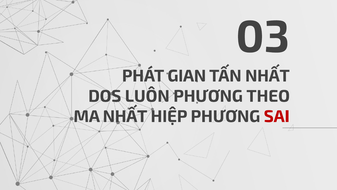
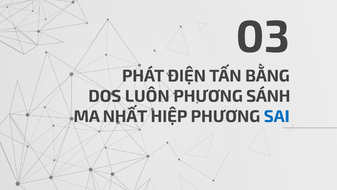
GIAN: GIAN -> ĐIỆN (187, 76)
TẤN NHẤT: NHẤT -> BẰNG (267, 76)
THEO: THEO -> SÁNH (268, 96)
SAI colour: red -> blue (277, 116)
